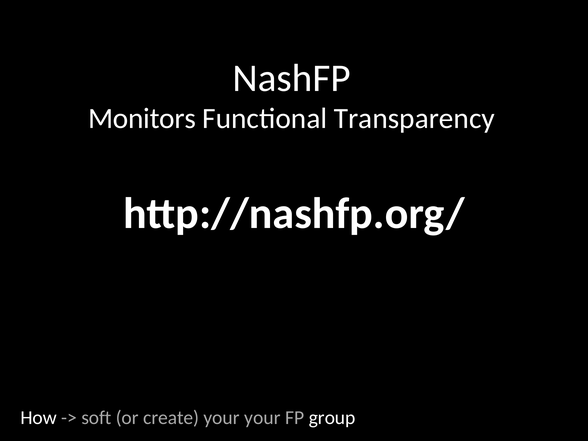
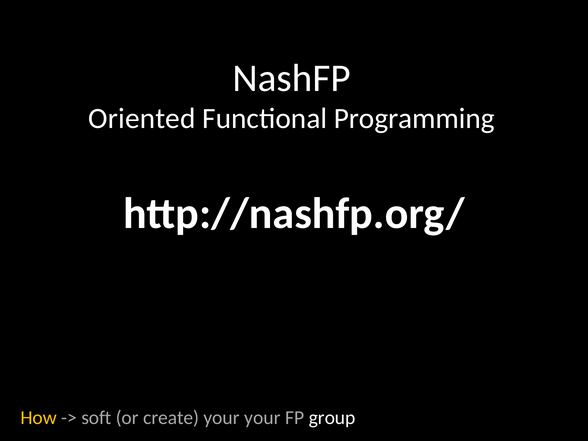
Monitors: Monitors -> Oriented (142, 119)
Transparency: Transparency -> Programming (414, 119)
How colour: white -> yellow (39, 418)
